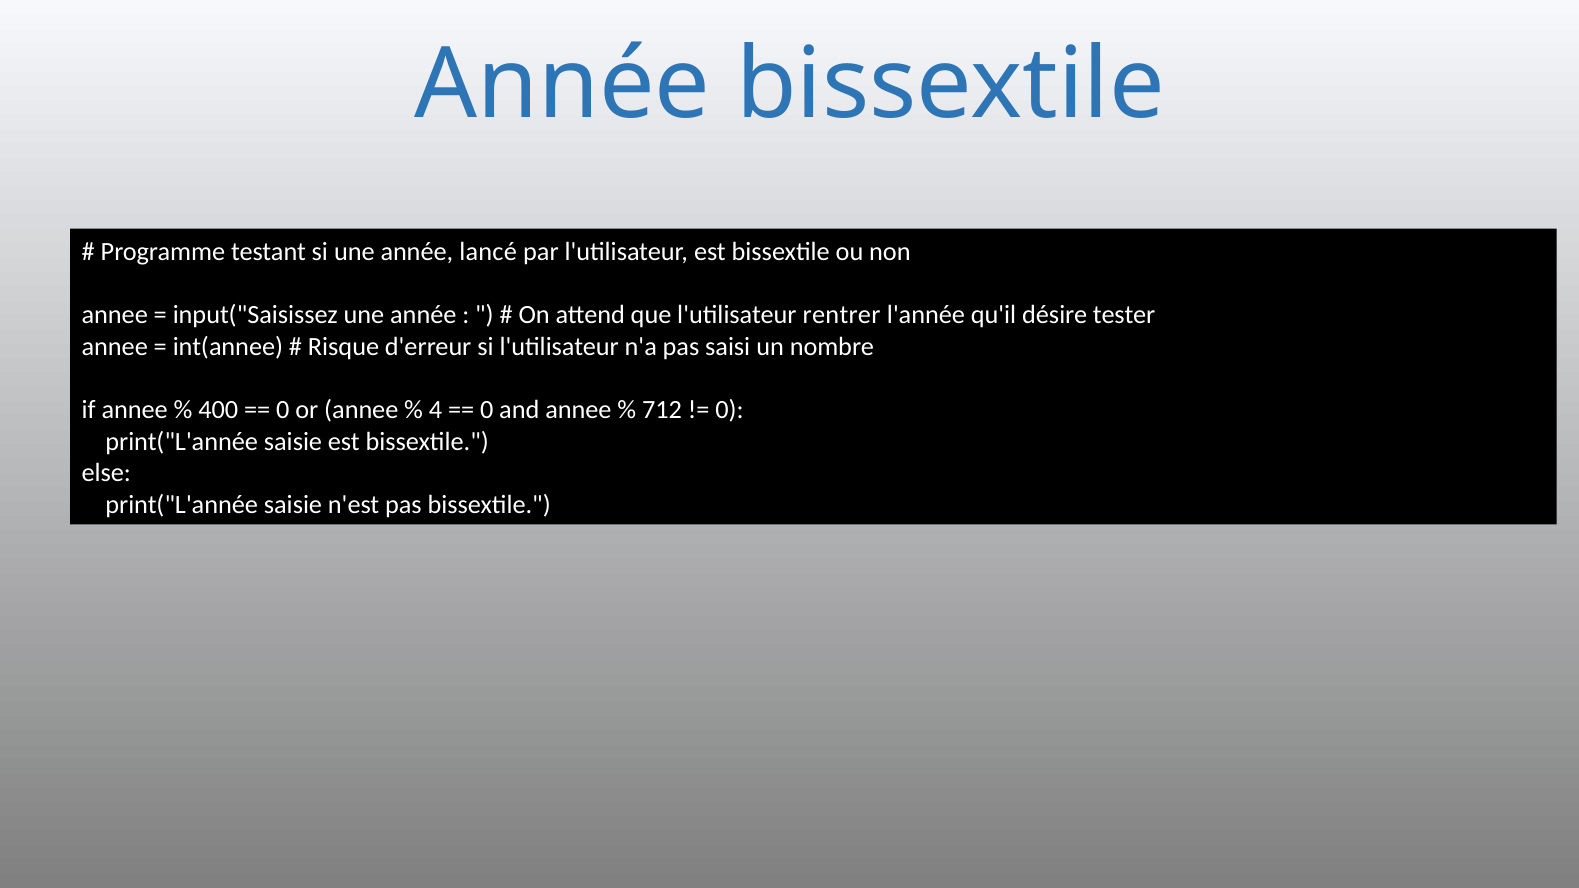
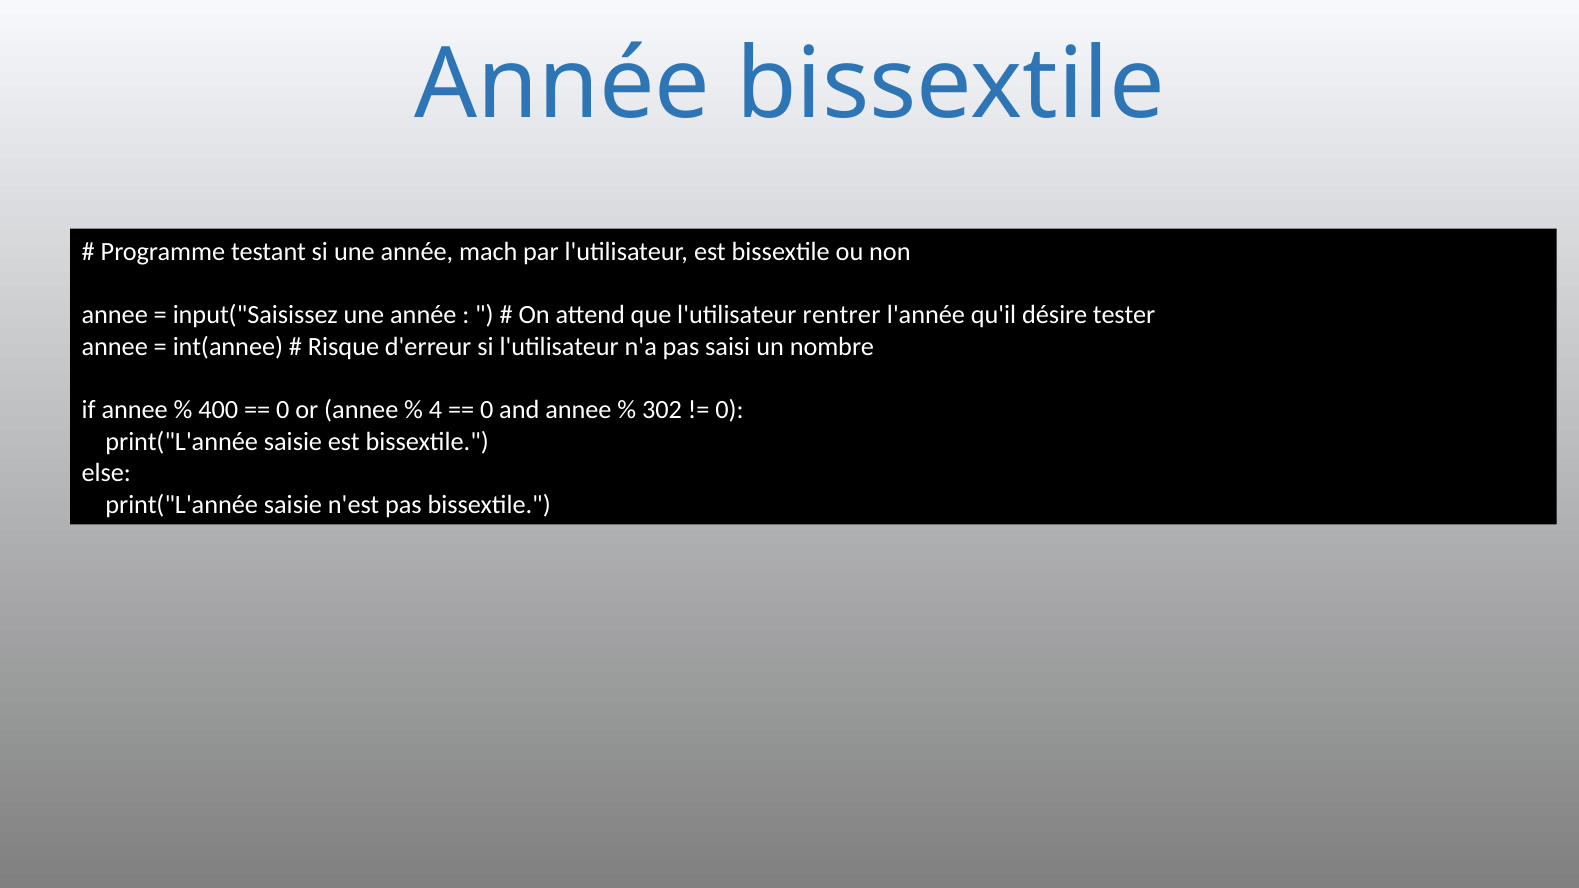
lancé: lancé -> mach (488, 252)
712: 712 -> 302 (662, 410)
